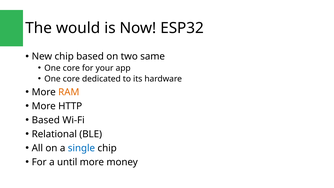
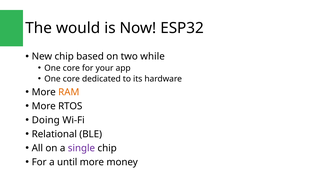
same: same -> while (153, 56)
HTTP: HTTP -> RTOS (70, 106)
Based: Based -> Doing (46, 120)
single colour: blue -> purple (81, 148)
